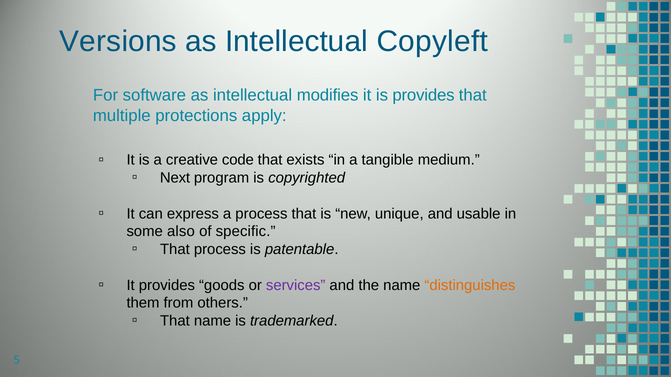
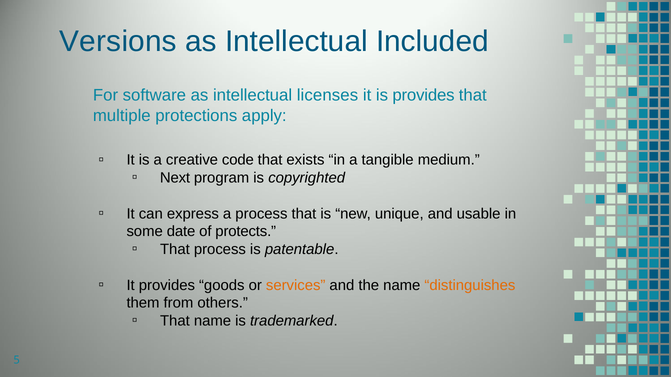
Copyleft: Copyleft -> Included (432, 42)
modifies: modifies -> licenses (327, 96)
also: also -> date (181, 232)
specific: specific -> protects (246, 232)
services colour: purple -> orange (296, 285)
